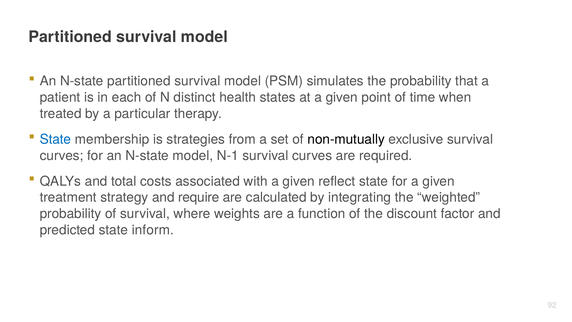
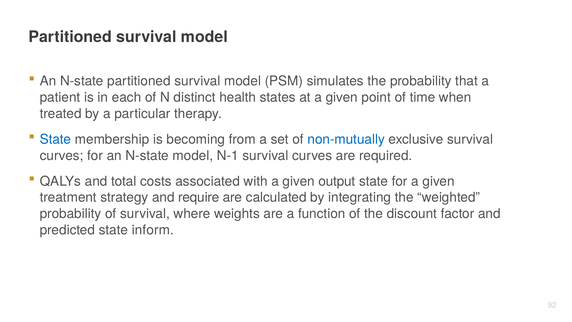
strategies: strategies -> becoming (196, 139)
non-mutually colour: black -> blue (346, 139)
reflect: reflect -> output (337, 181)
